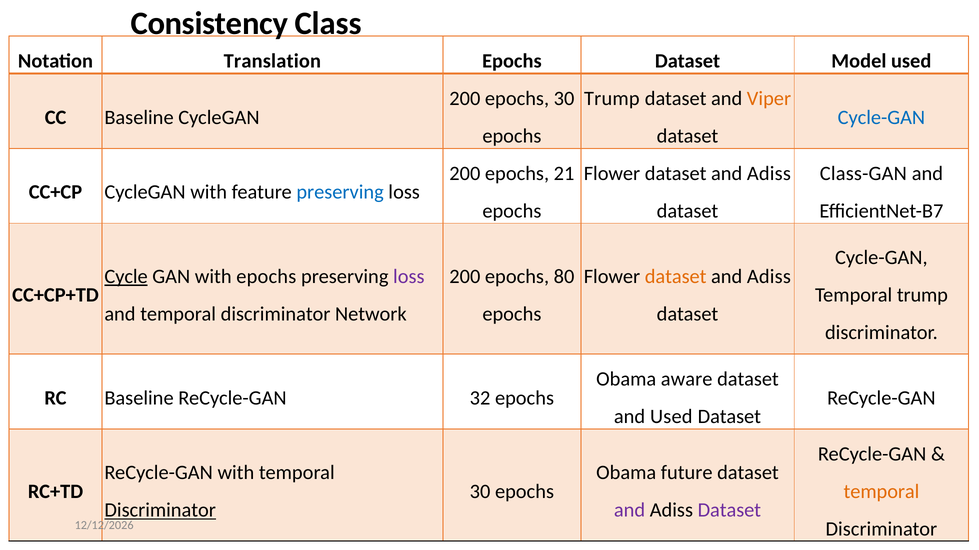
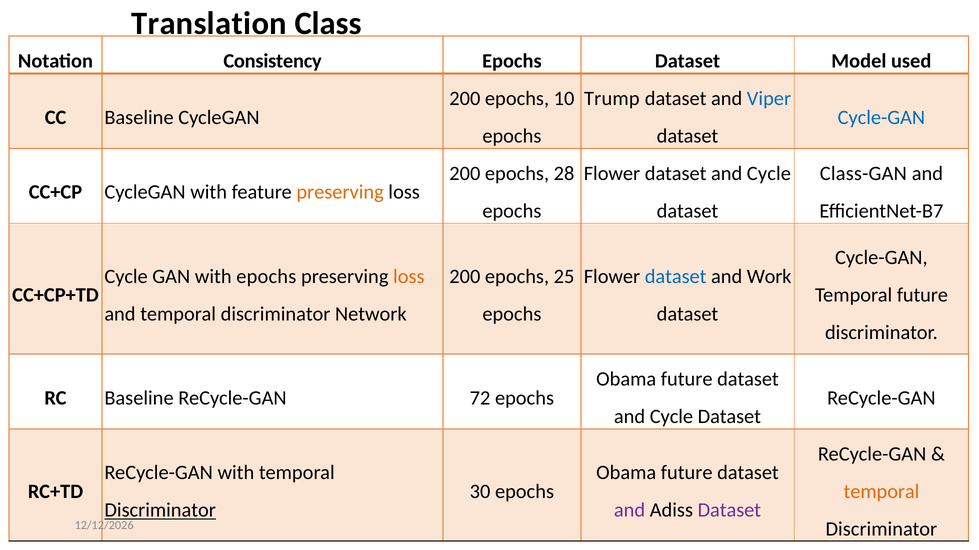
Consistency: Consistency -> Translation (209, 24)
Translation: Translation -> Consistency (273, 61)
epochs 30: 30 -> 10 (564, 99)
Viper colour: orange -> blue (769, 99)
21: 21 -> 28 (564, 174)
Adiss: Adiss -> Cycle (769, 174)
preserving colour: blue -> orange (340, 192)
Cycle underline: present -> none (126, 277)
loss colour: purple -> orange (409, 277)
80: 80 -> 25 (564, 277)
dataset colour: orange -> blue (676, 277)
Adiss: Adiss -> Work (769, 277)
Temporal trump: trump -> future (922, 295)
aware: aware -> future (687, 380)
32: 32 -> 72 (480, 398)
Used: Used -> Cycle (671, 417)
